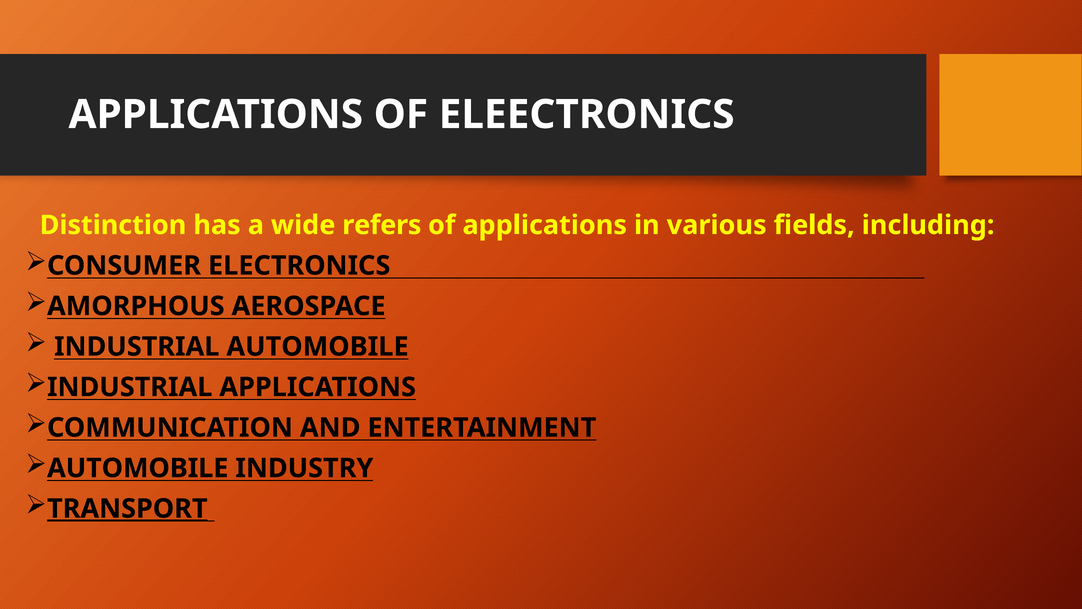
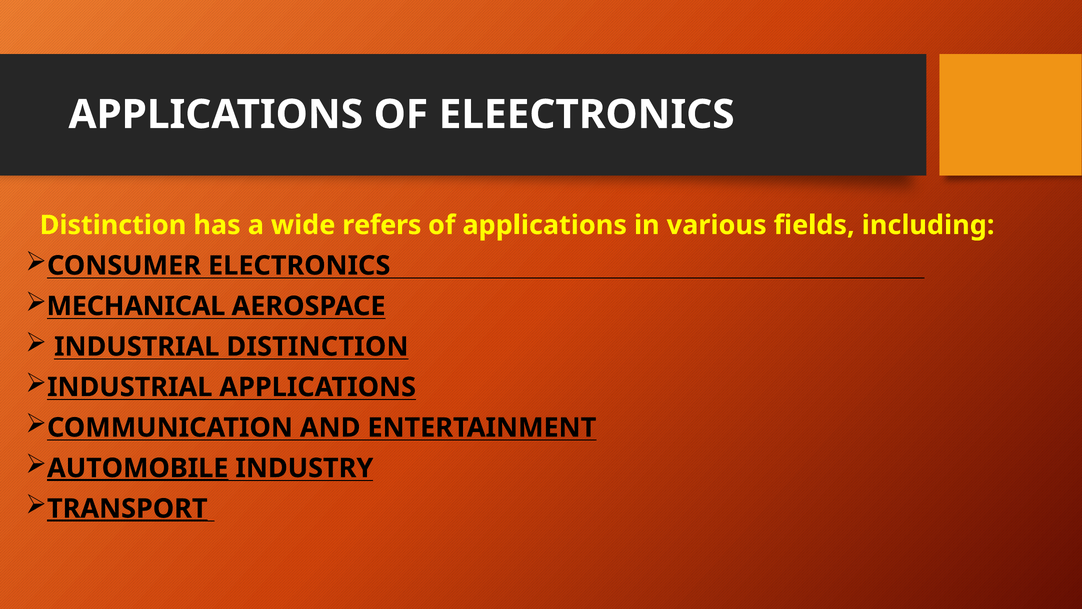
AMORPHOUS: AMORPHOUS -> MECHANICAL (136, 306)
INDUSTRIAL AUTOMOBILE: AUTOMOBILE -> DISTINCTION (317, 346)
AUTOMOBILE underline: none -> present (138, 468)
